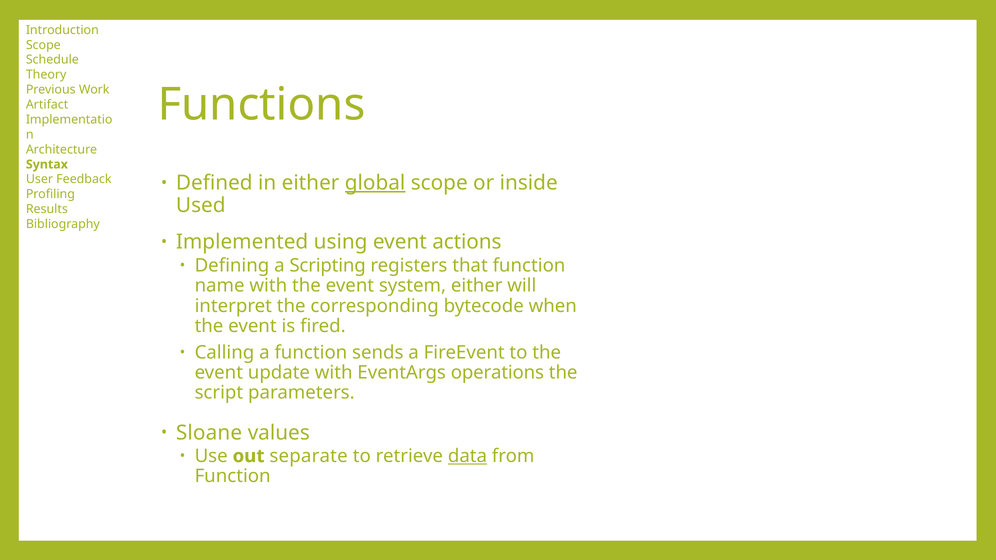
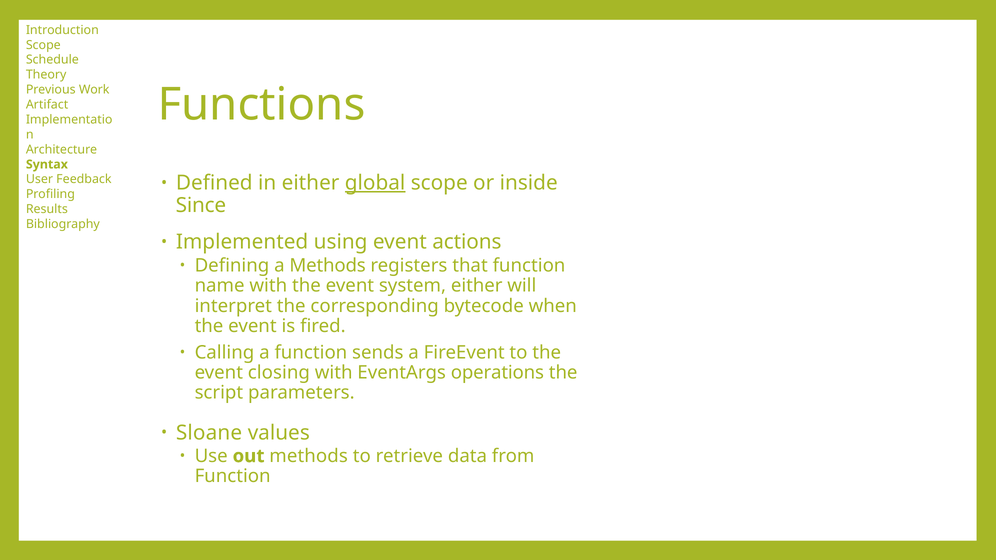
Used: Used -> Since (201, 205)
a Scripting: Scripting -> Methods (328, 266)
update: update -> closing (279, 373)
out separate: separate -> methods (309, 456)
data underline: present -> none (467, 456)
